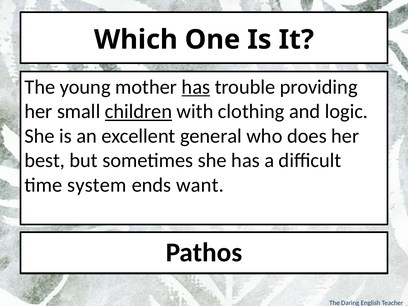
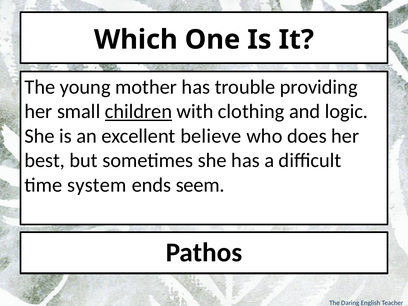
has underline: present -> none (196, 87)
general: general -> believe (211, 136)
want: want -> seem (200, 185)
